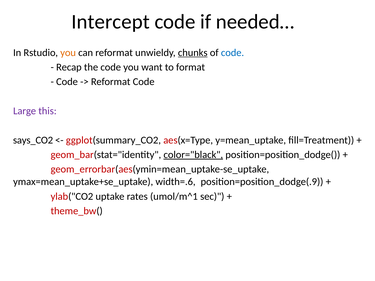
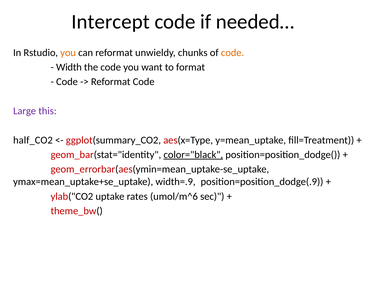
chunks underline: present -> none (193, 53)
code colour: blue -> orange (233, 53)
Recap: Recap -> Width (69, 67)
says_CO2: says_CO2 -> half_CO2 (33, 140)
width=.6: width=.6 -> width=.9 (176, 182)
umol/m^1: umol/m^1 -> umol/m^6 (174, 197)
